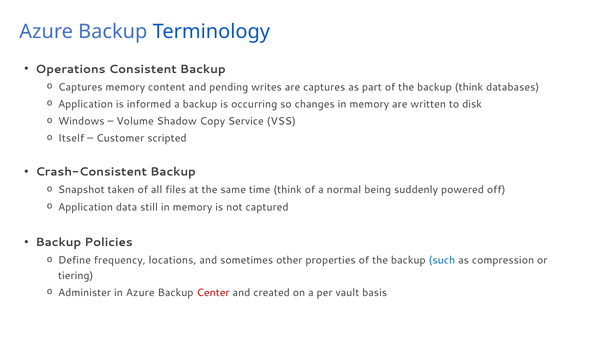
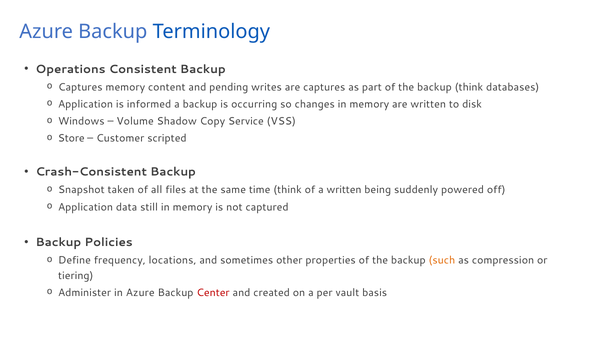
Itself: Itself -> Store (71, 139)
a normal: normal -> written (344, 190)
such colour: blue -> orange (442, 261)
